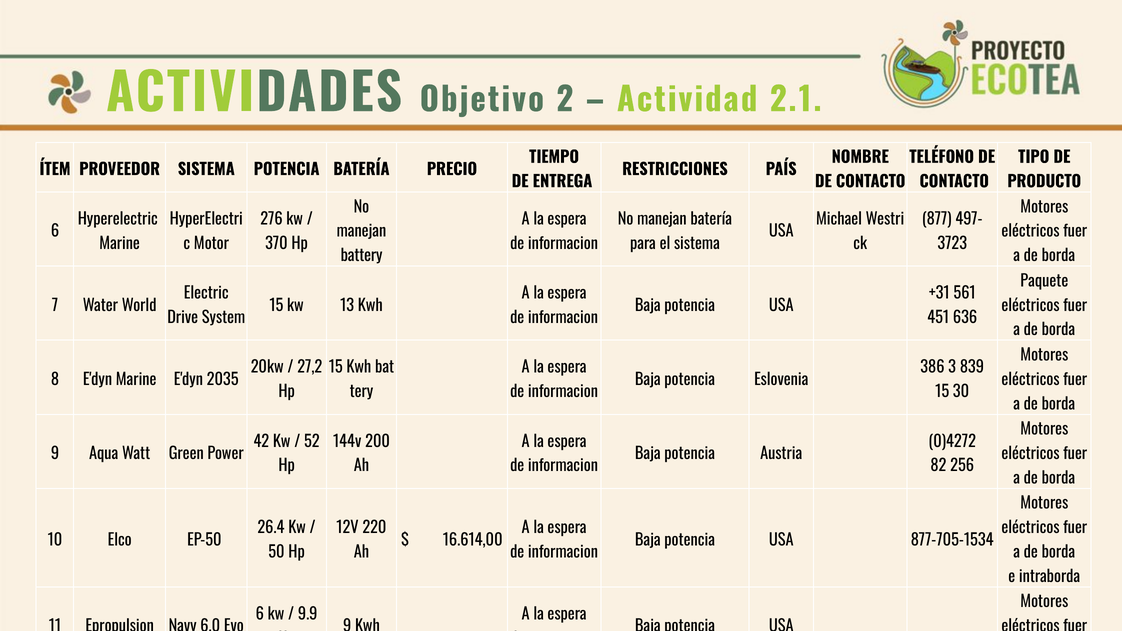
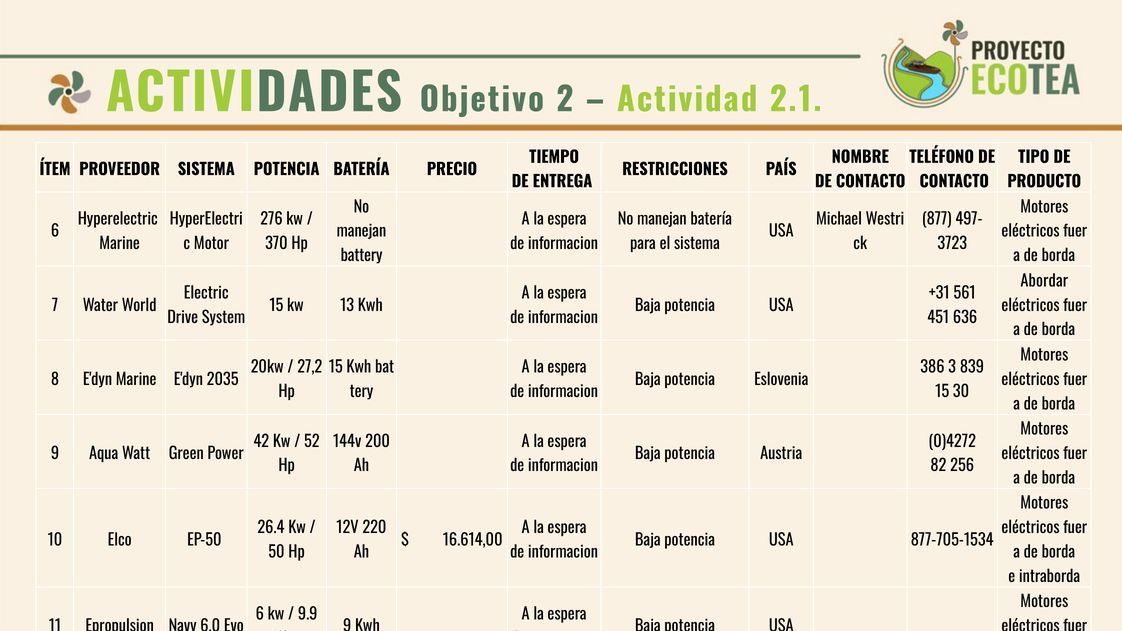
Paquete: Paquete -> Abordar (1044, 281)
